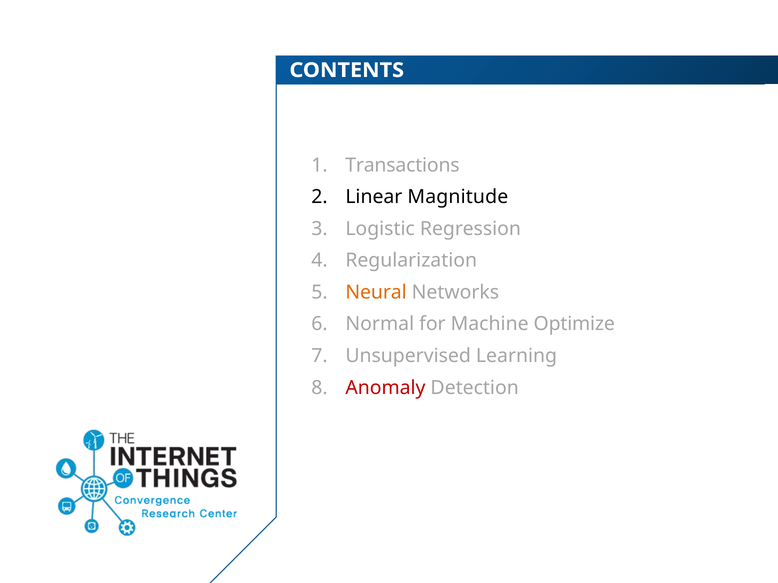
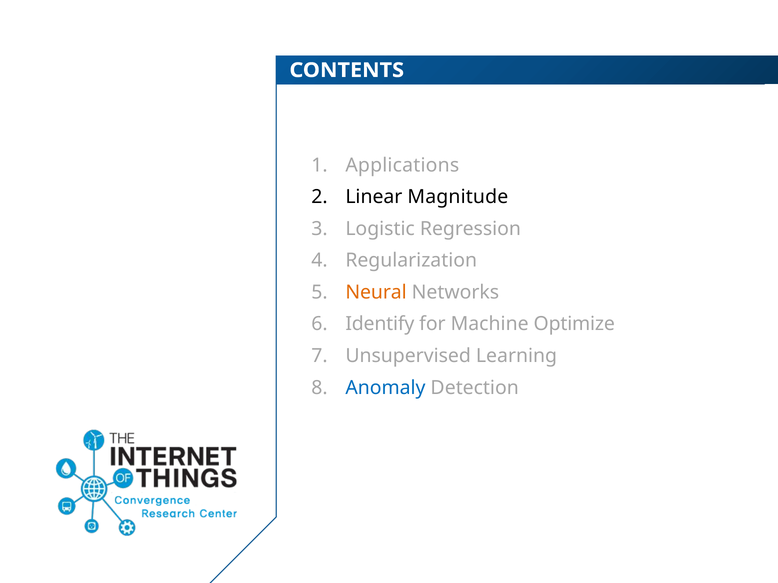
Transactions: Transactions -> Applications (402, 165)
Normal: Normal -> Identify (380, 324)
Anomaly colour: red -> blue (385, 388)
